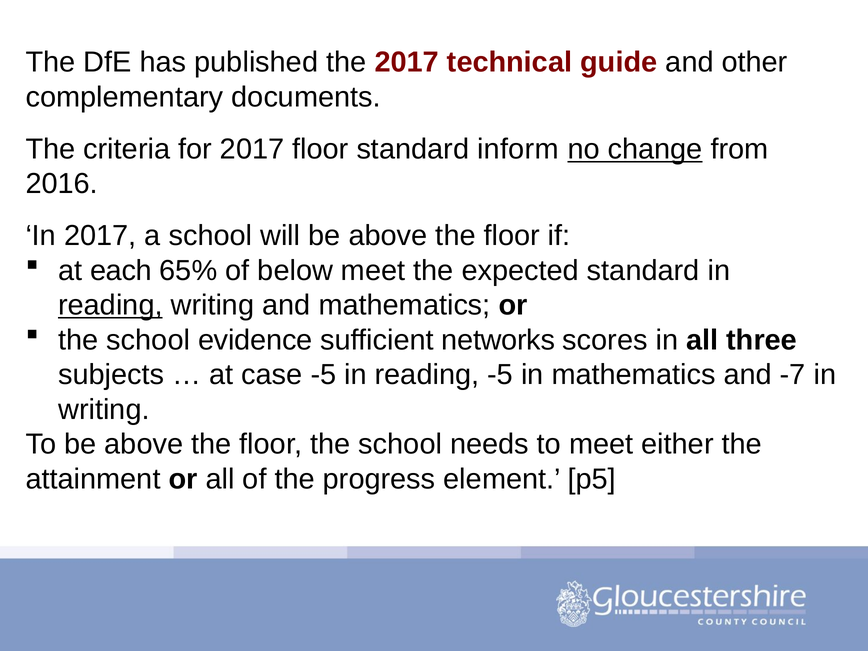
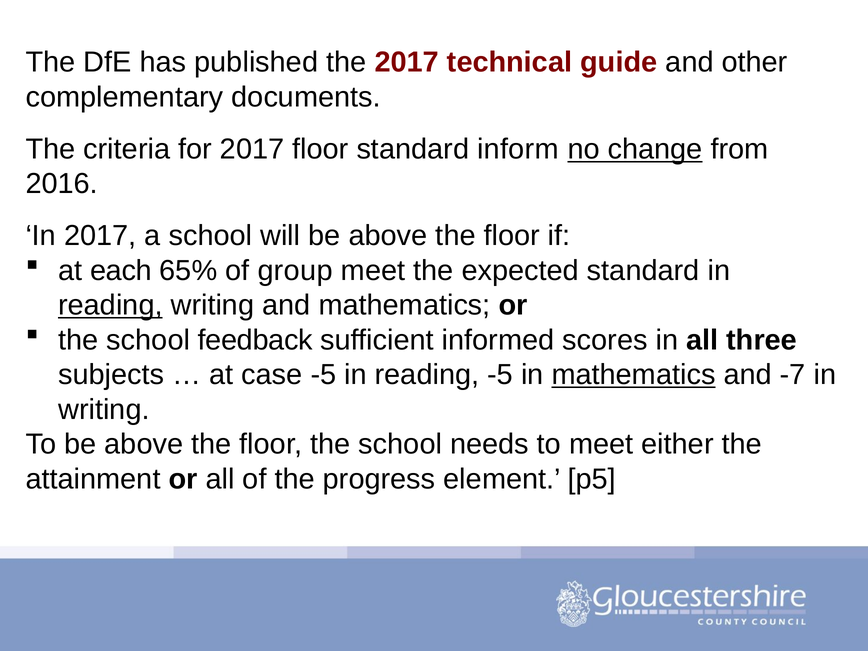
below: below -> group (295, 271)
evidence: evidence -> feedback (255, 340)
networks: networks -> informed (498, 340)
mathematics underline: none -> present (634, 375)
